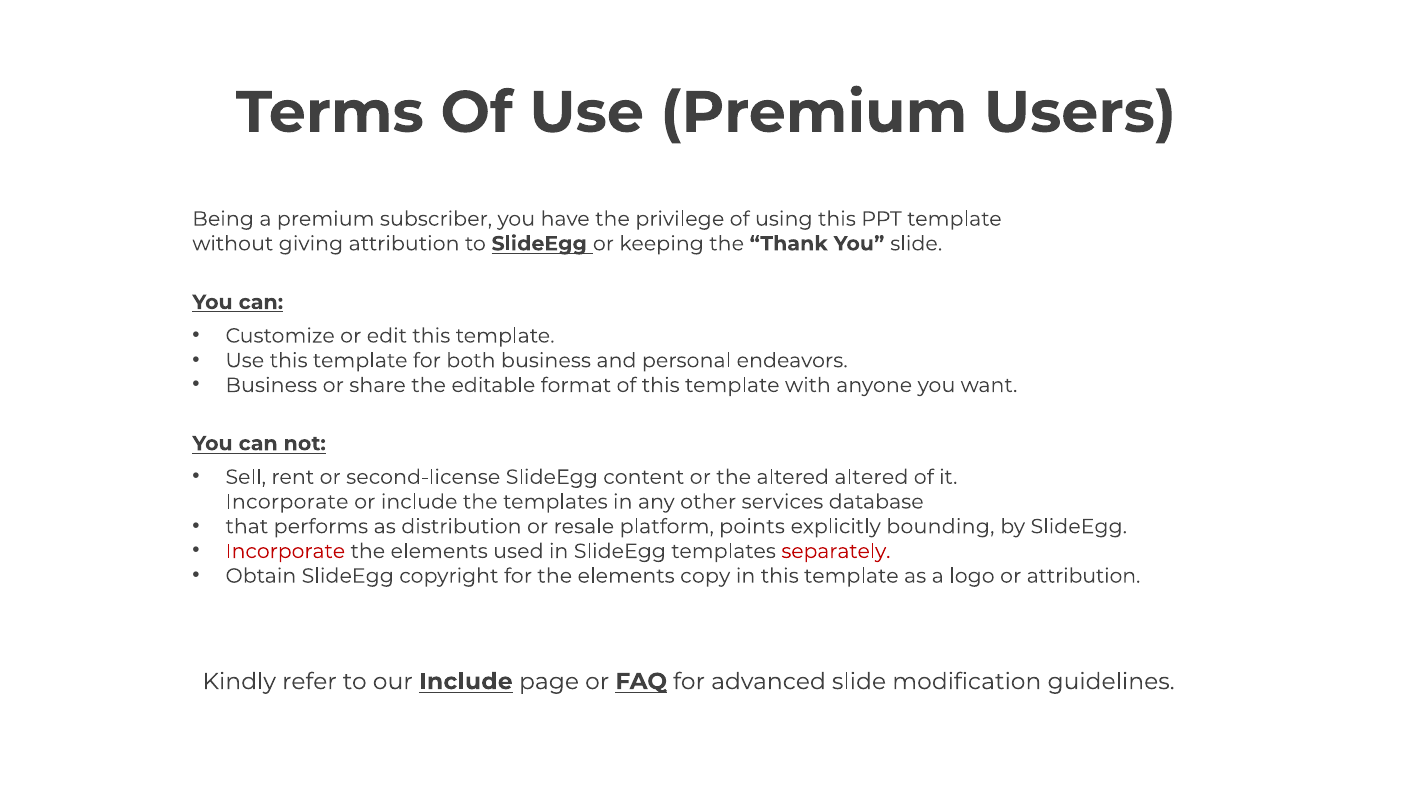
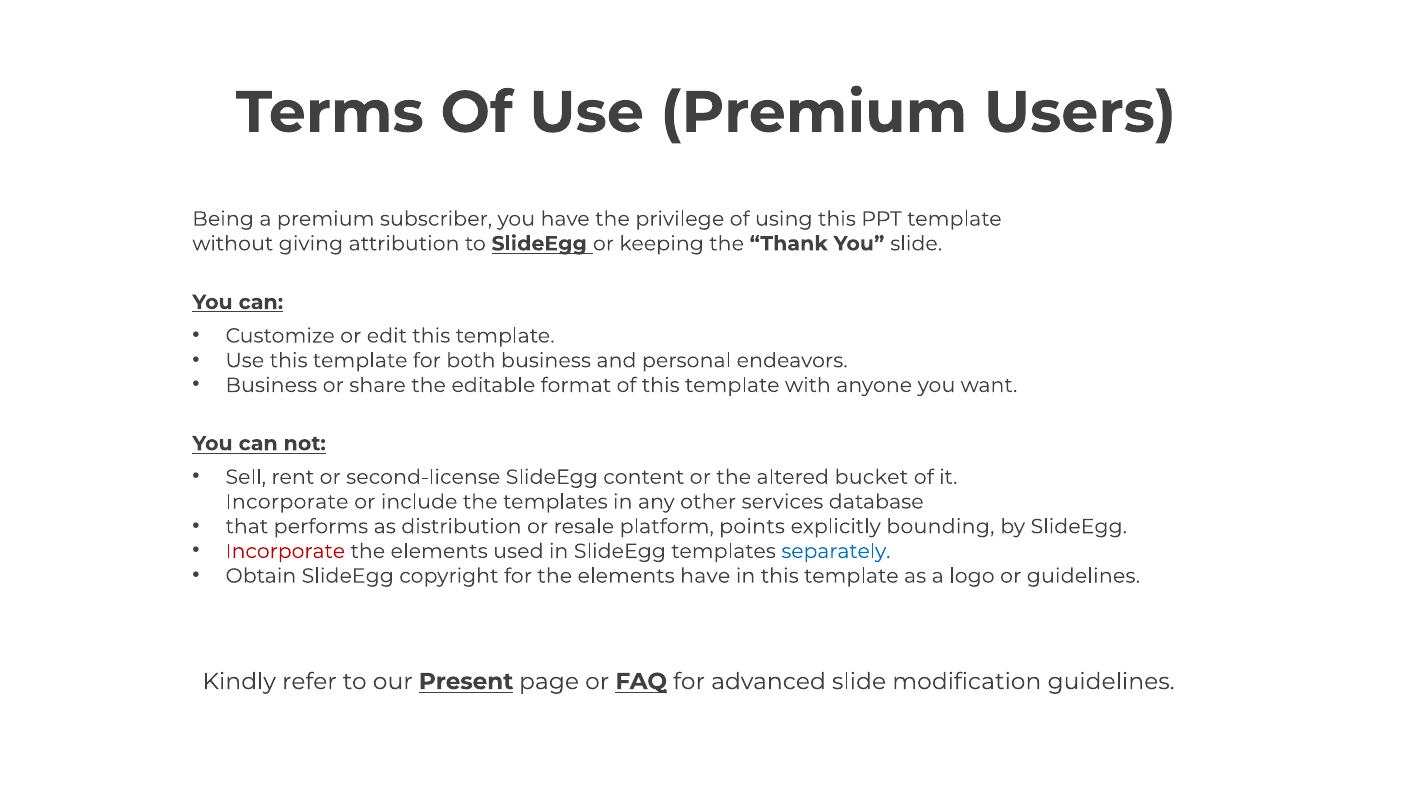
altered altered: altered -> bucket (871, 477)
separately colour: red -> blue (836, 551)
elements copy: copy -> have (705, 576)
or attribution: attribution -> guidelines (1083, 576)
our Include: Include -> Present (466, 682)
